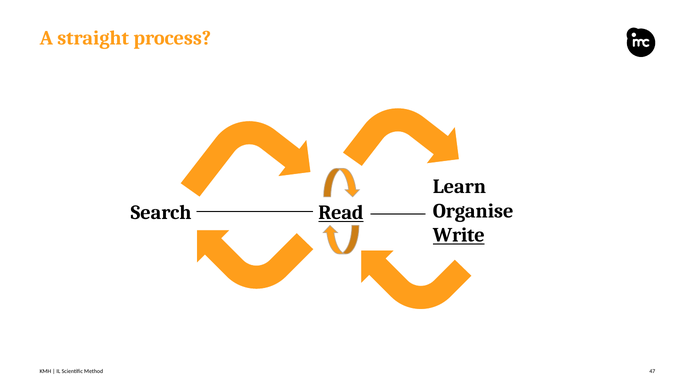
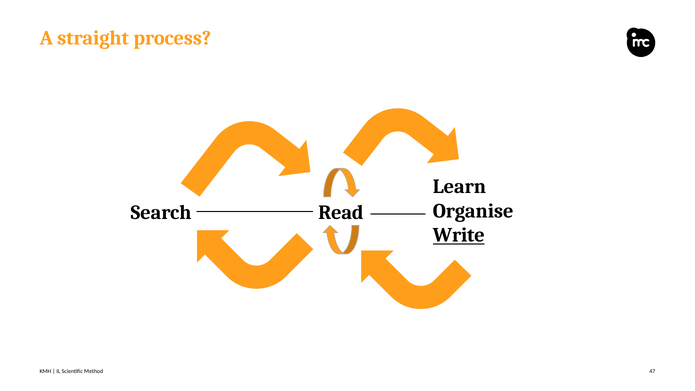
Read underline: present -> none (341, 213)
